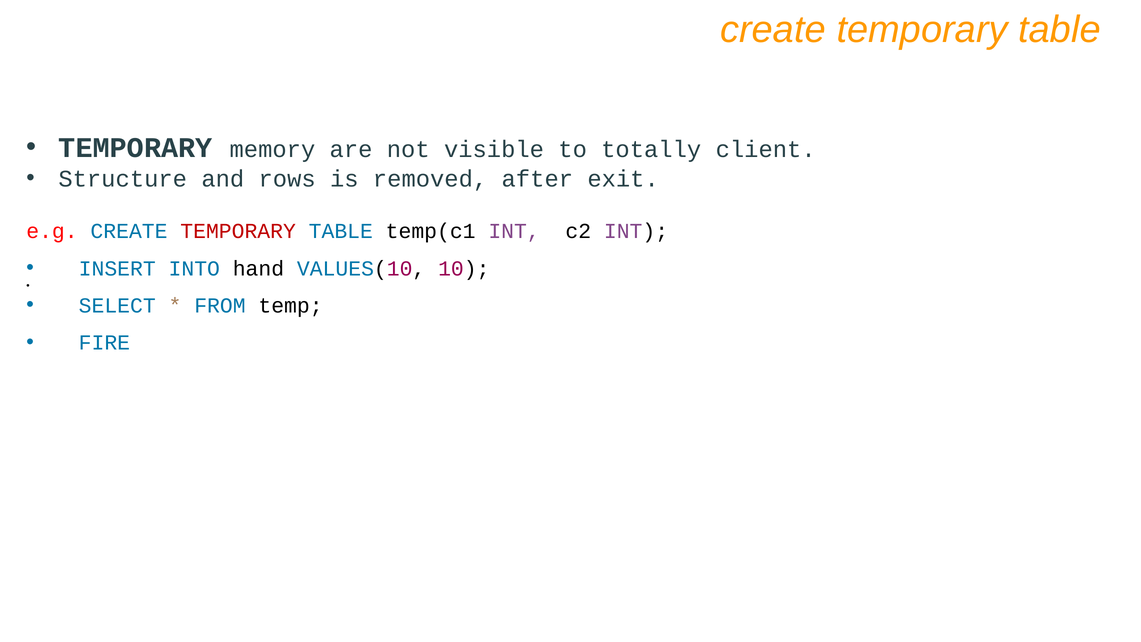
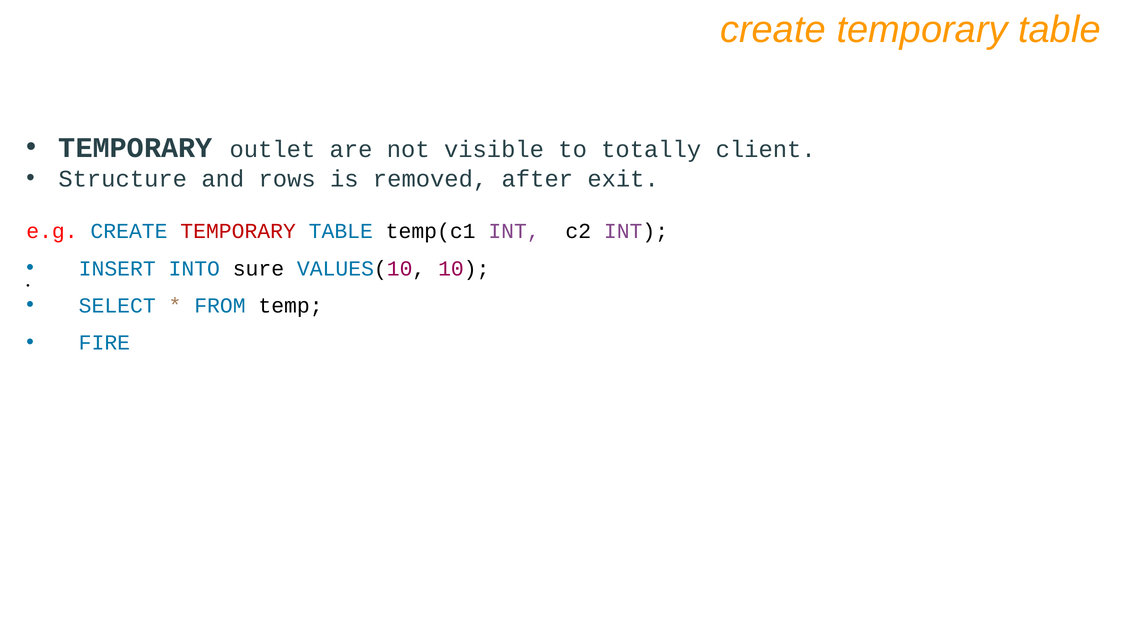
memory: memory -> outlet (272, 149)
hand: hand -> sure (258, 268)
